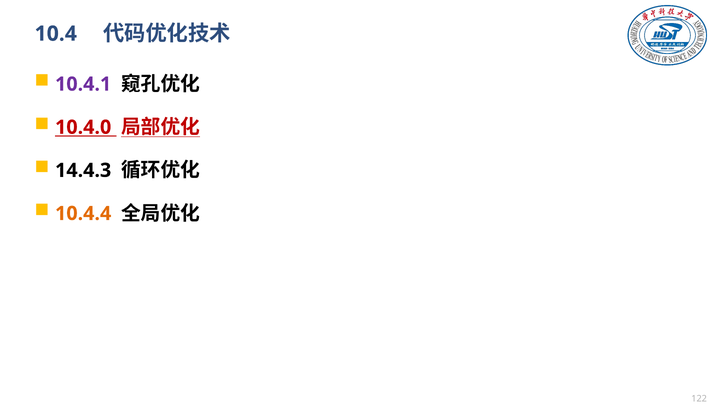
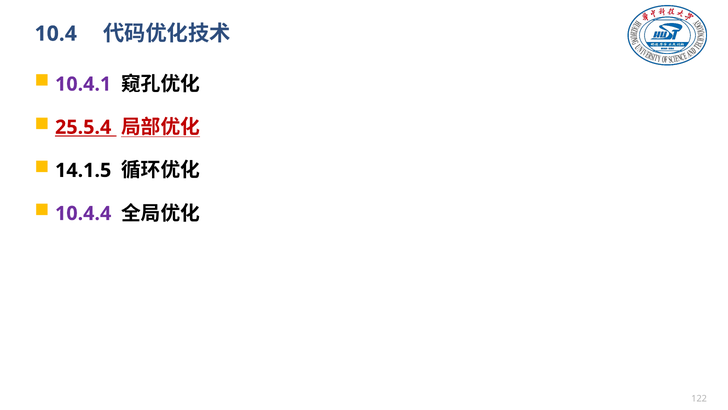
10.4.0: 10.4.0 -> 25.5.4 (83, 127)
14.4.3: 14.4.3 -> 14.1.5 (83, 170)
10.4.4 colour: orange -> purple (83, 213)
